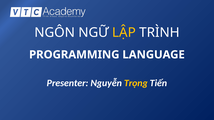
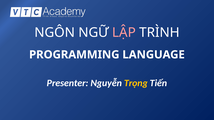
LẬP colour: yellow -> pink (124, 33)
